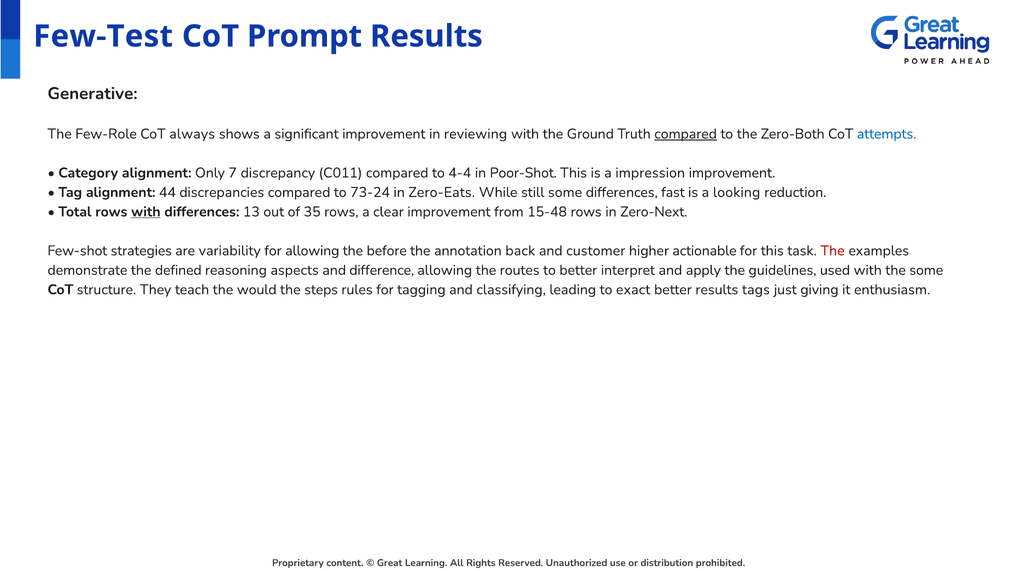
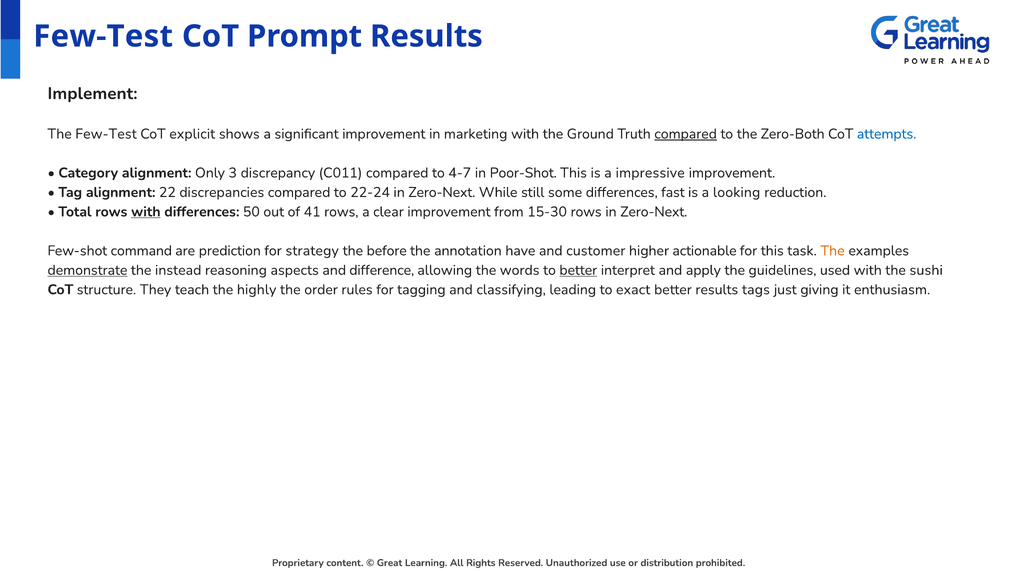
Generative: Generative -> Implement (92, 94)
The Few-Role: Few-Role -> Few-Test (106, 134)
always: always -> explicit (192, 134)
reviewing: reviewing -> marketing (476, 134)
7: 7 -> 3 (233, 173)
4-4: 4-4 -> 4-7 (460, 173)
impression: impression -> impressive (650, 173)
44: 44 -> 22 (167, 192)
73-24: 73-24 -> 22-24 (370, 192)
Zero-Eats: Zero-Eats -> Zero-Next (442, 192)
13: 13 -> 50 (251, 212)
35: 35 -> 41 (312, 212)
15-48: 15-48 -> 15-30 (547, 212)
strategies: strategies -> command (141, 251)
variability: variability -> prediction (230, 251)
for allowing: allowing -> strategy (312, 251)
back: back -> have (520, 251)
The colour: red -> orange (833, 251)
demonstrate underline: none -> present (87, 270)
defined: defined -> instead (178, 270)
routes: routes -> words (520, 270)
better underline: none -> present (578, 270)
the some: some -> sushi (926, 270)
would: would -> highly (257, 290)
steps: steps -> order (321, 290)
